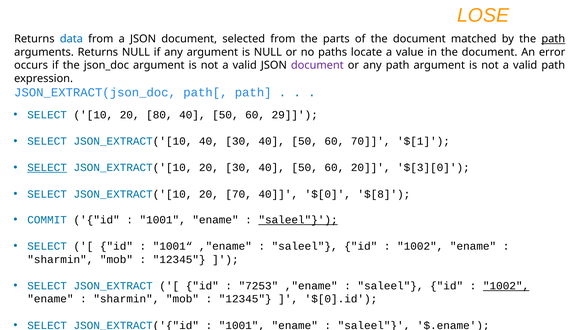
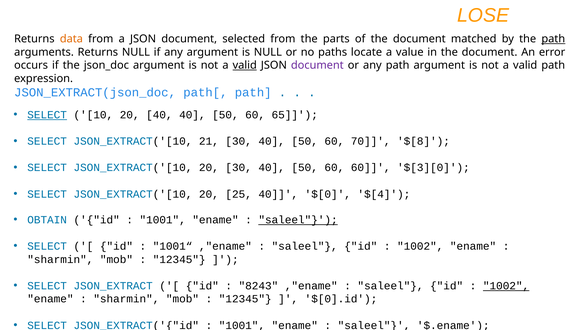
data colour: blue -> orange (71, 39)
valid underline: none -> present (245, 65)
SELECT underline: none -> present (47, 115)
20 80: 80 -> 40 (159, 115)
29: 29 -> 65 (295, 115)
JSON_EXTRACT('[10 40: 40 -> 21 (209, 141)
$[1: $[1 -> $[8 (424, 141)
SELECT underline: present -> none (47, 168)
60 20: 20 -> 60 (371, 168)
20 70: 70 -> 25 (239, 194)
$[8: $[8 -> $[4 (384, 194)
COMMIT: COMMIT -> OBTAIN (47, 220)
7253: 7253 -> 8243 (258, 286)
